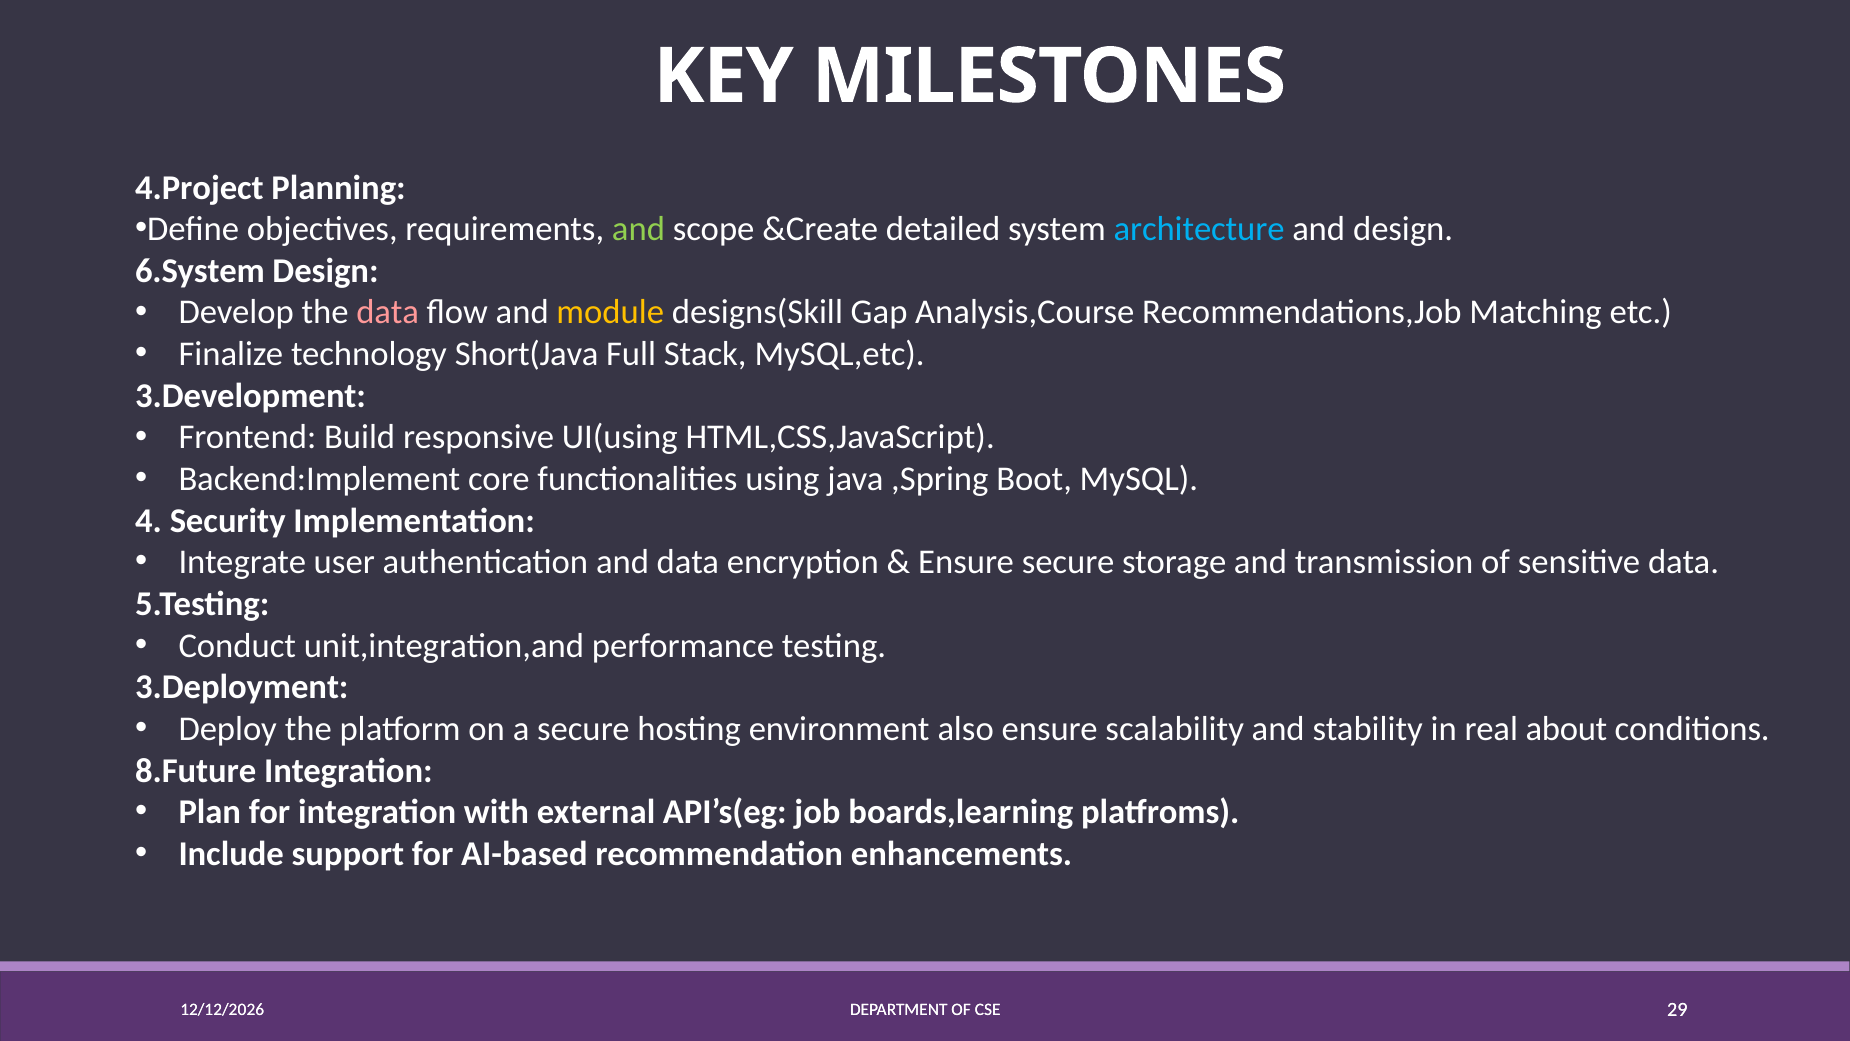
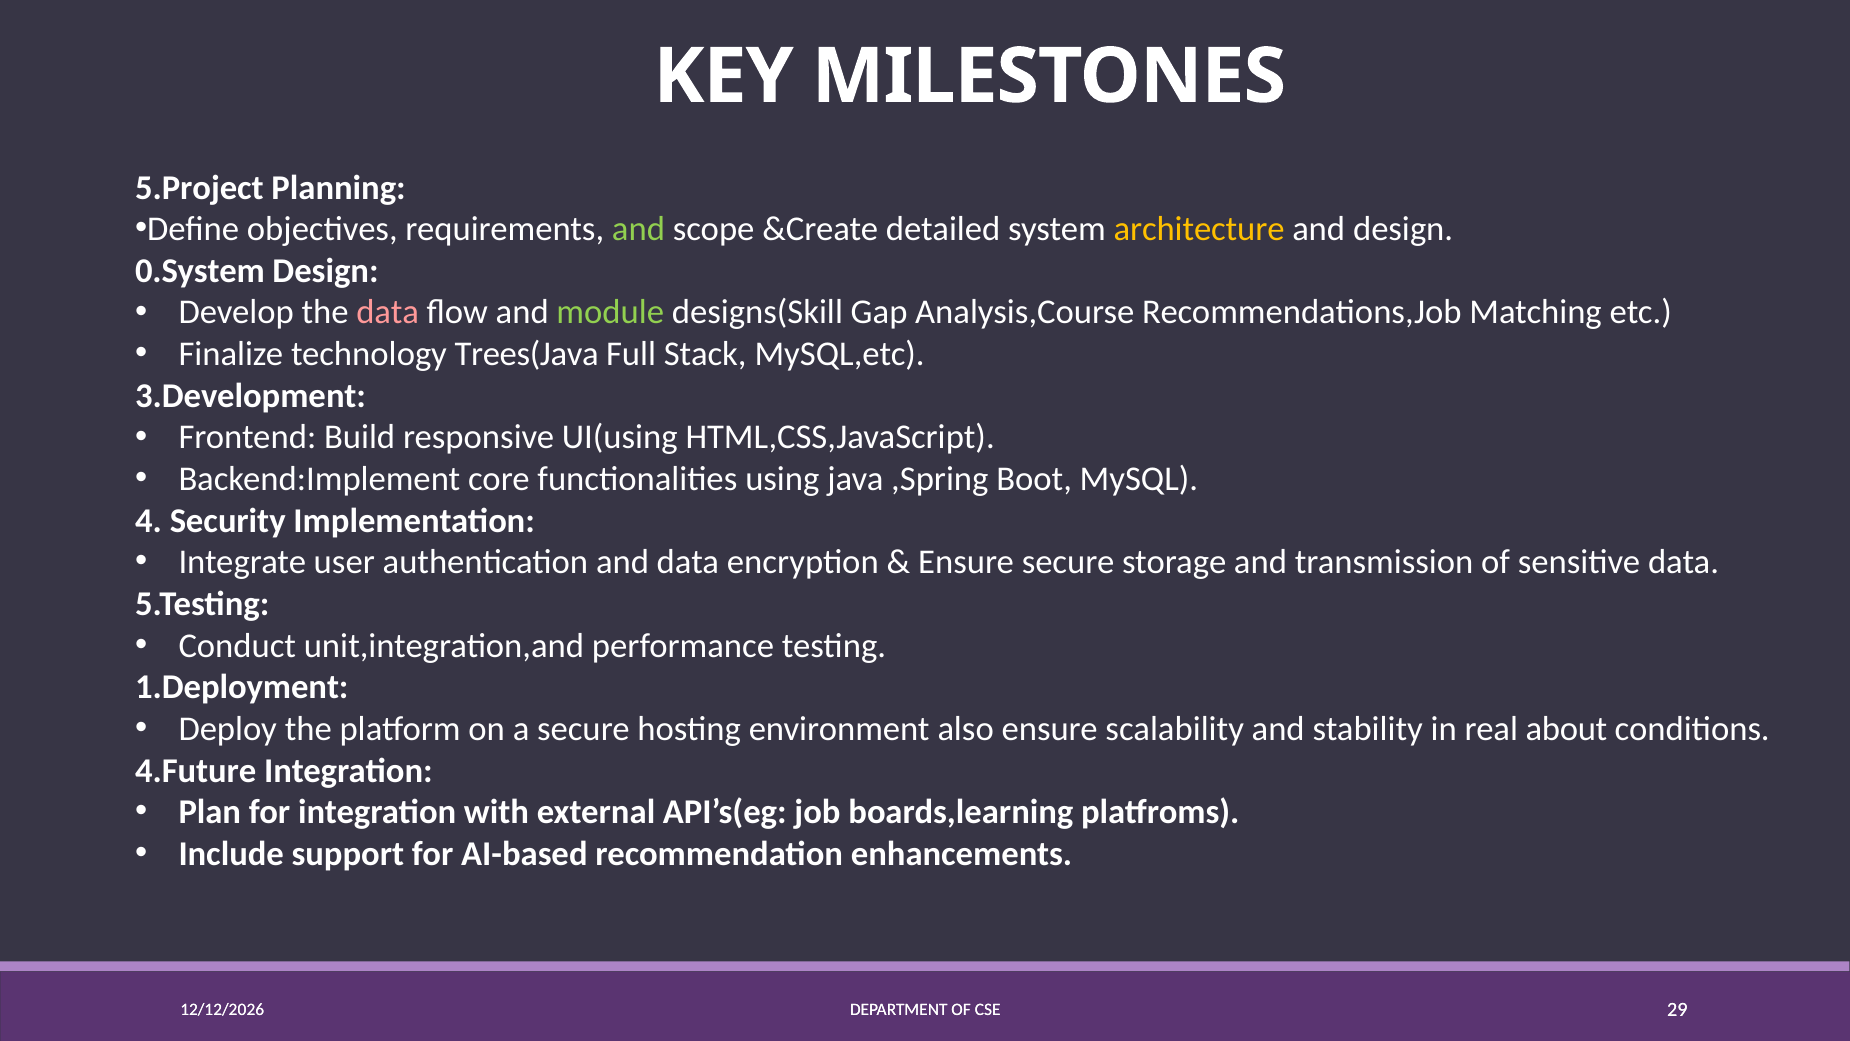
4.Project: 4.Project -> 5.Project (199, 188)
architecture colour: light blue -> yellow (1199, 229)
6.System: 6.System -> 0.System (200, 271)
module colour: yellow -> light green (610, 312)
Short(Java: Short(Java -> Trees(Java (527, 354)
3.Deployment: 3.Deployment -> 1.Deployment (242, 687)
8.Future: 8.Future -> 4.Future (196, 770)
